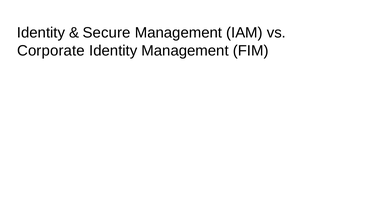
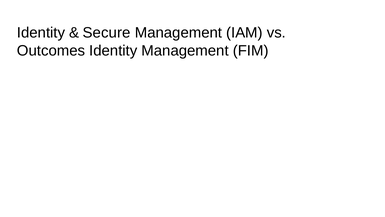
Corporate: Corporate -> Outcomes (51, 51)
